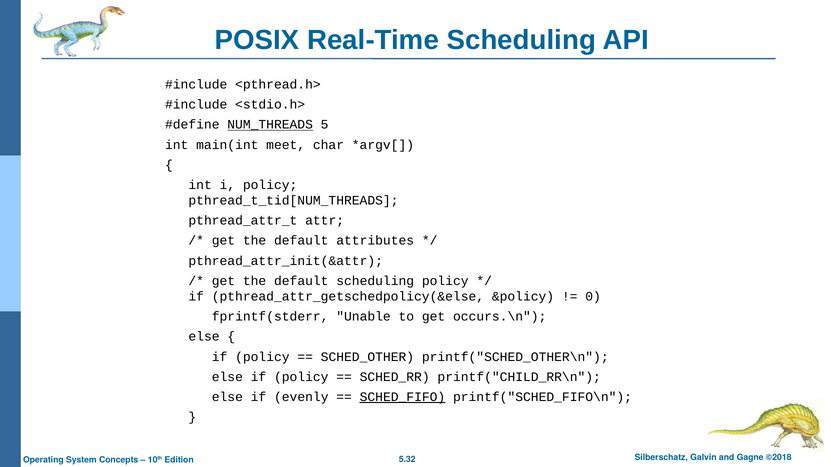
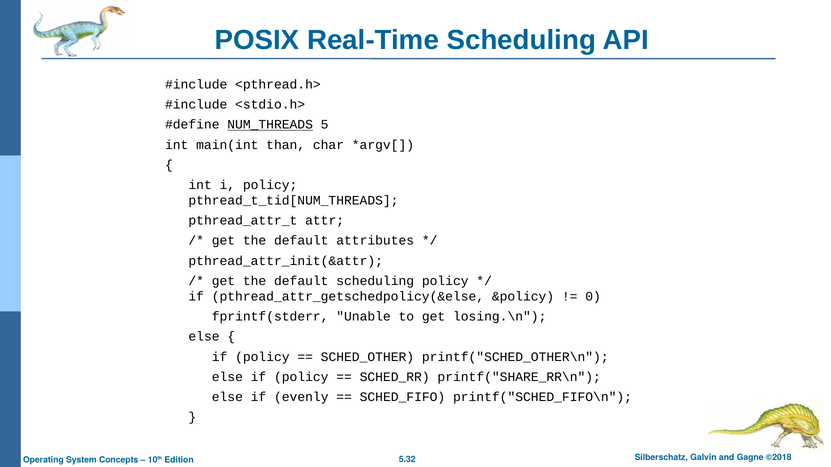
meet: meet -> than (286, 145)
occurs.\n: occurs.\n -> losing.\n (500, 317)
printf("CHILD_RR\n: printf("CHILD_RR\n -> printf("SHARE_RR\n (519, 377)
SCHED_FIFO underline: present -> none (402, 397)
